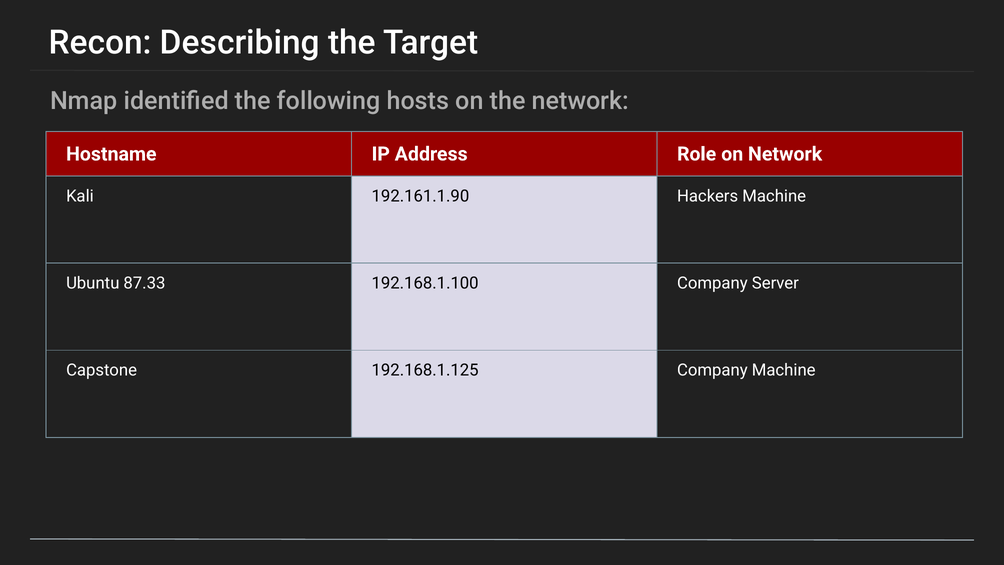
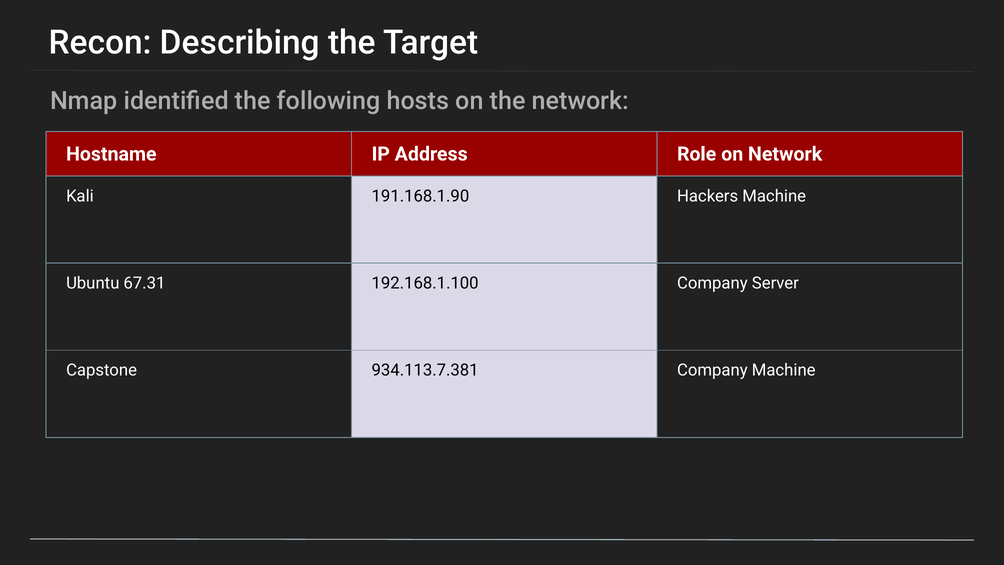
192.161.1.90: 192.161.1.90 -> 191.168.1.90 (420, 196)
87.33: 87.33 -> 67.31 (144, 283)
192.168.1.125: 192.168.1.125 -> 934.113.7.381 (425, 370)
